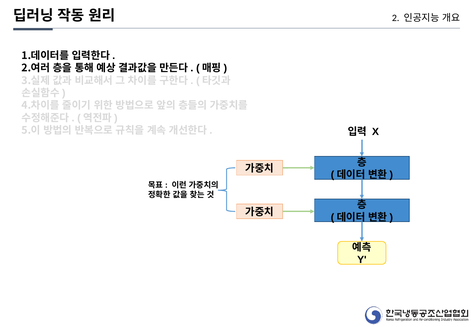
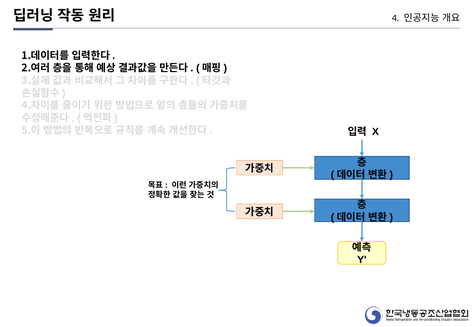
2: 2 -> 4 (396, 18)
